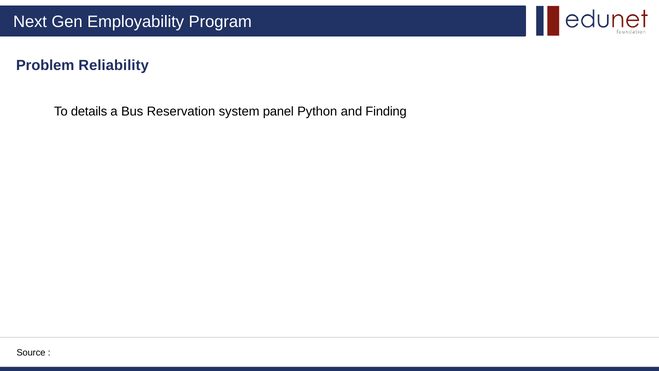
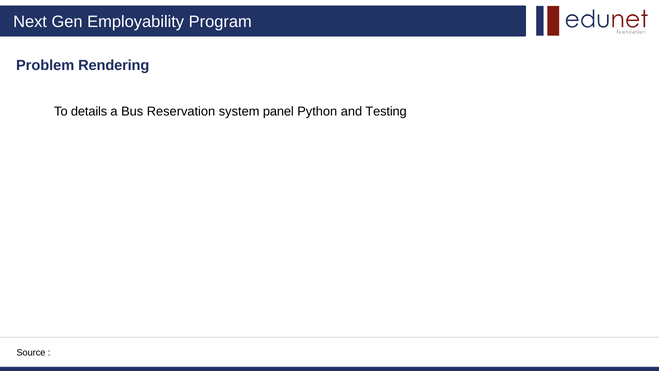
Reliability: Reliability -> Rendering (114, 66)
Finding: Finding -> Testing (386, 111)
